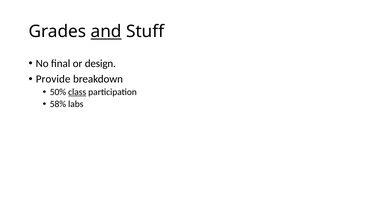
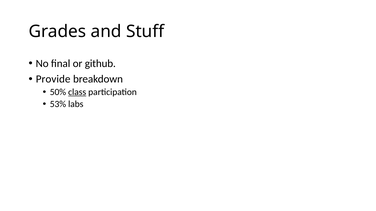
and underline: present -> none (106, 32)
design: design -> github (100, 64)
58%: 58% -> 53% (58, 104)
